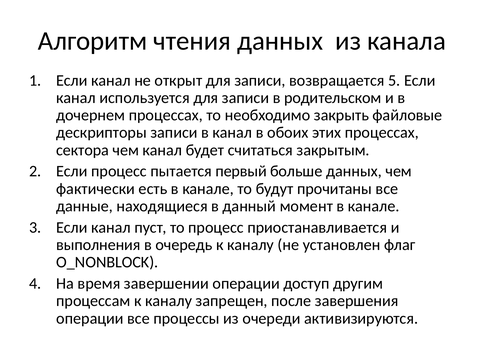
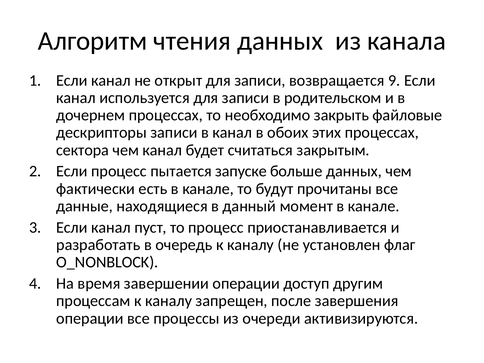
5: 5 -> 9 (394, 80)
первый: первый -> запуске (241, 171)
выполнения: выполнения -> разработать (98, 245)
